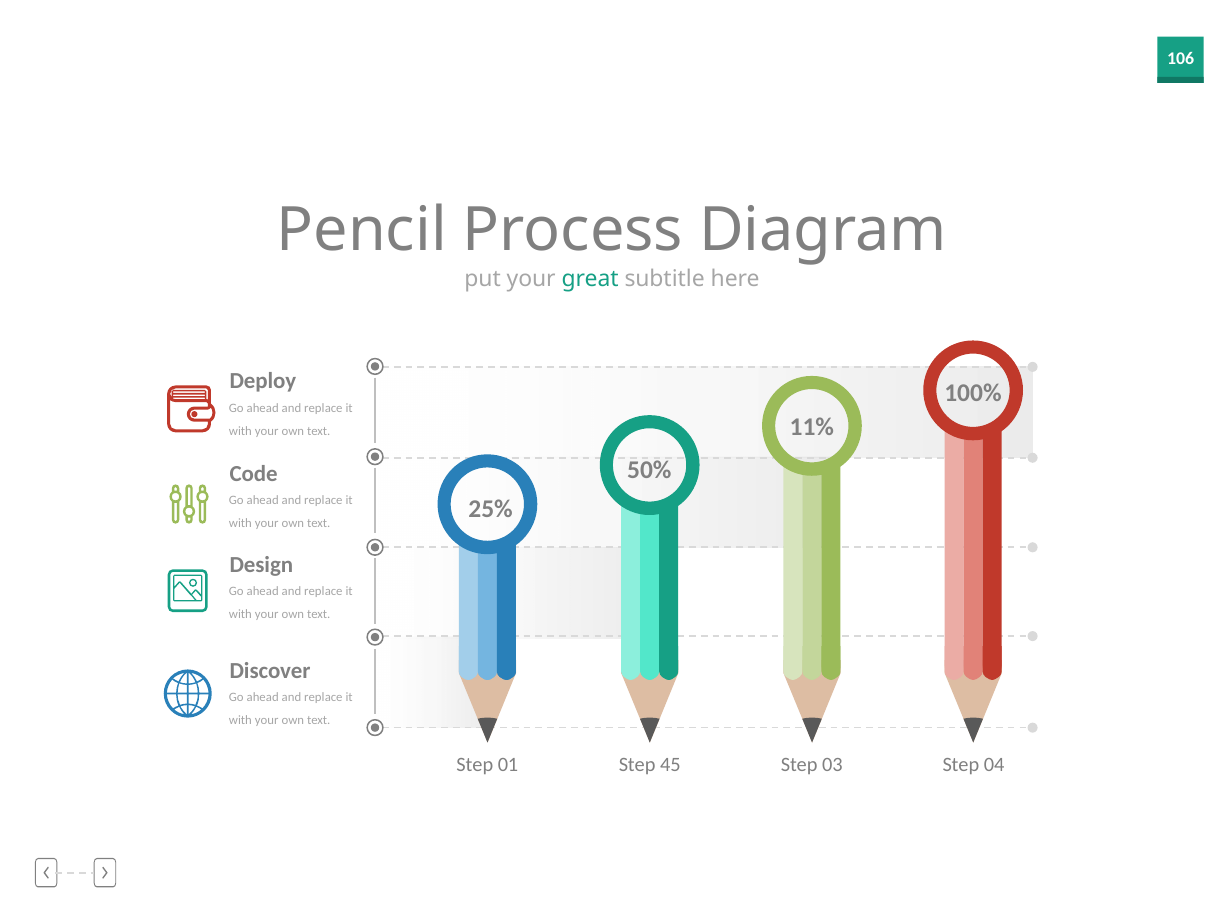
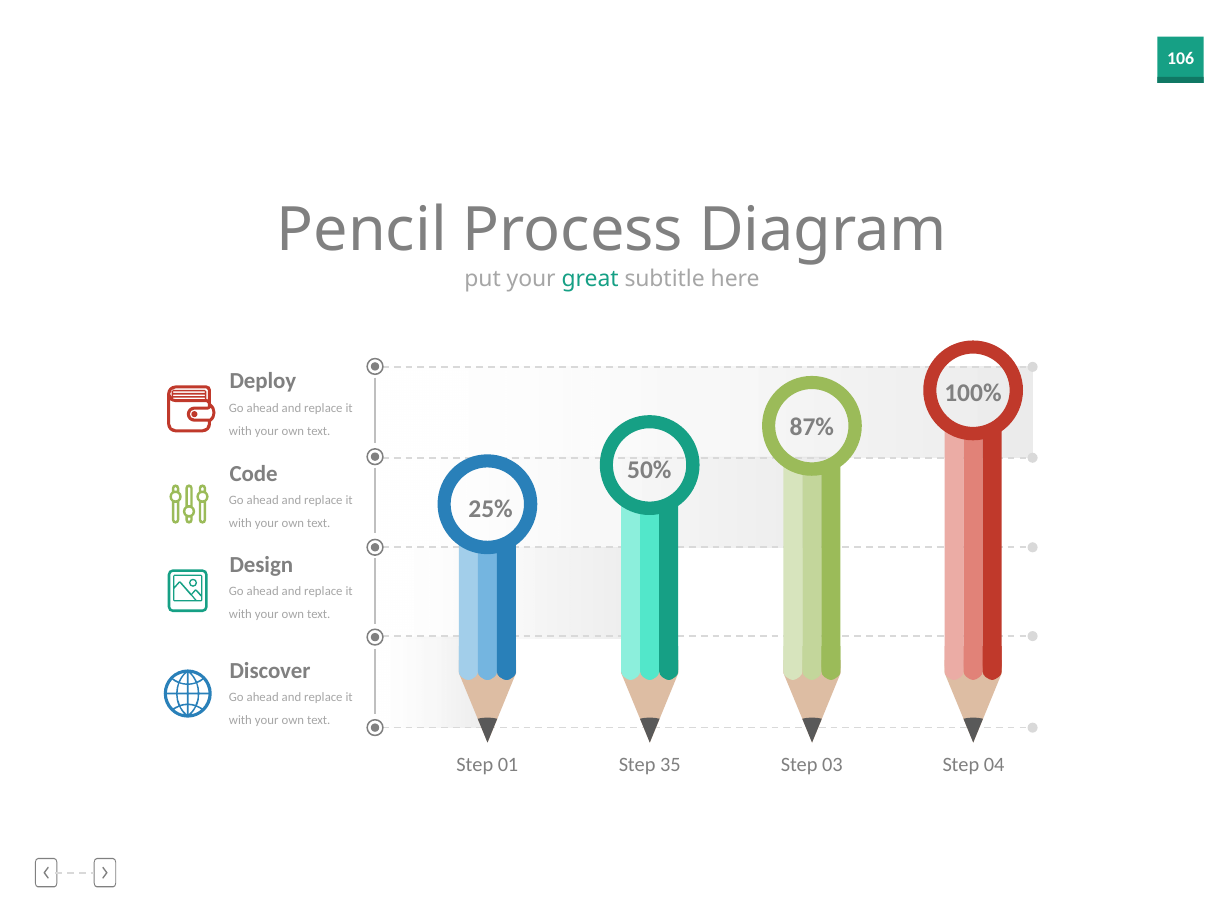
11%: 11% -> 87% (812, 427)
45: 45 -> 35 (670, 765)
